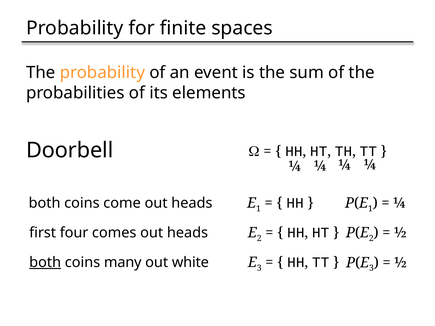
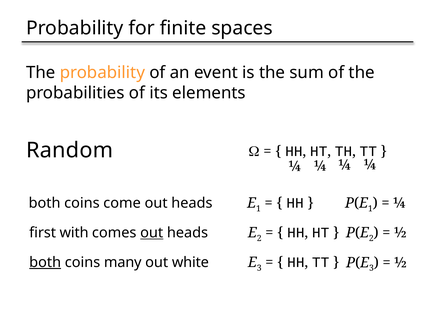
Doorbell: Doorbell -> Random (70, 150)
four: four -> with (74, 233)
out underline: none -> present (152, 233)
